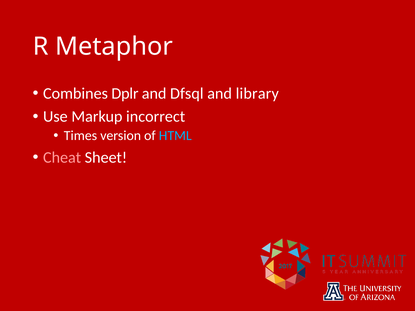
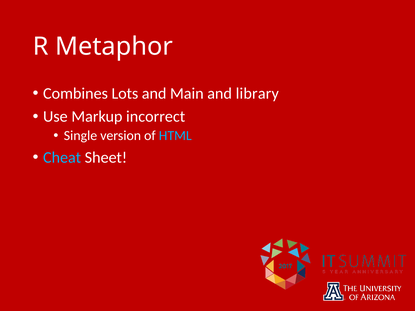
Dplr: Dplr -> Lots (125, 94)
Dfsql: Dfsql -> Main (187, 94)
Times: Times -> Single (80, 136)
Cheat colour: pink -> light blue (62, 158)
